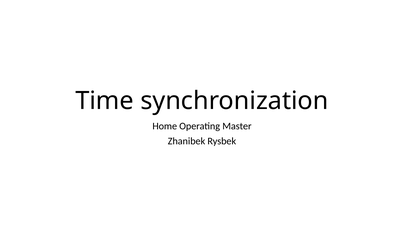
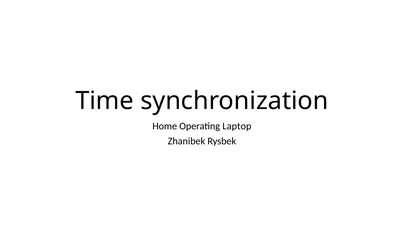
Master: Master -> Laptop (237, 126)
